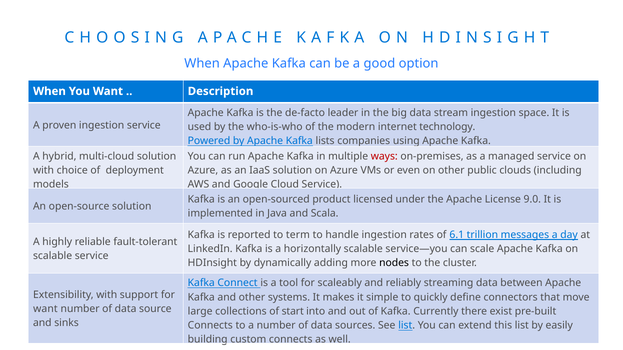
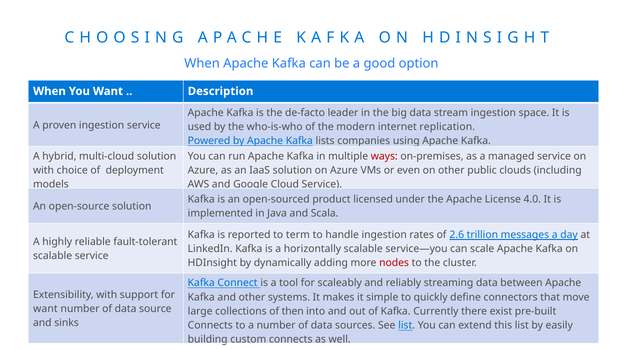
technology: technology -> replication (447, 127)
9.0: 9.0 -> 4.0 (532, 200)
6.1: 6.1 -> 2.6 (457, 235)
nodes colour: black -> red (394, 263)
start: start -> then (293, 312)
